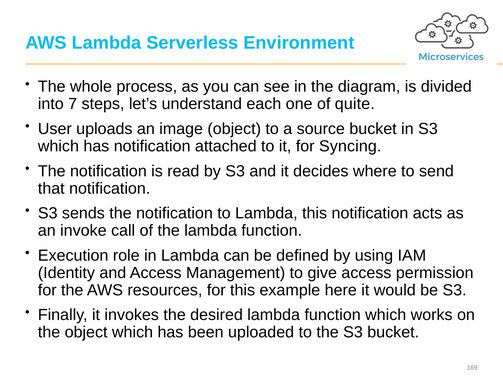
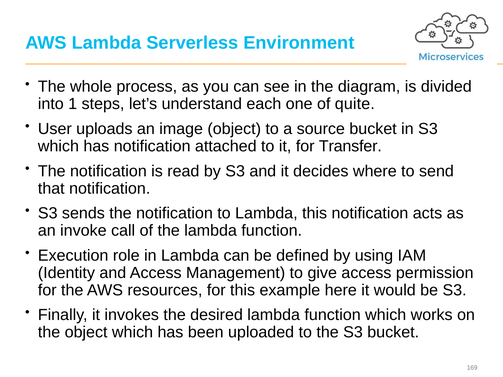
7: 7 -> 1 (73, 104)
Syncing: Syncing -> Transfer (350, 146)
